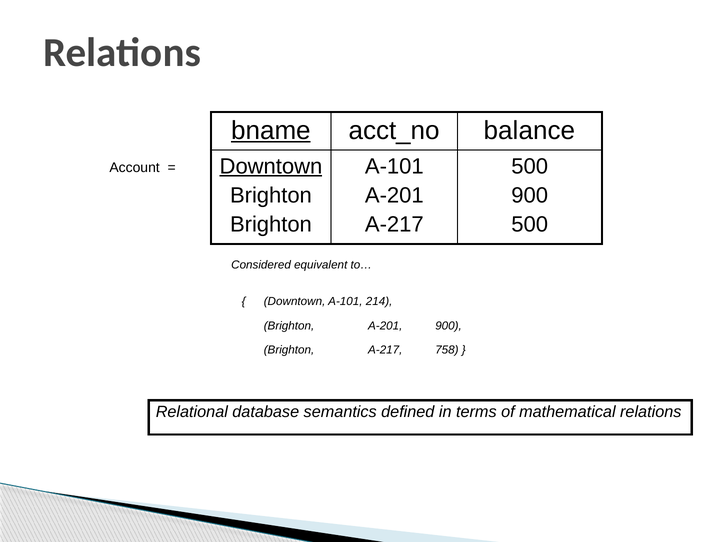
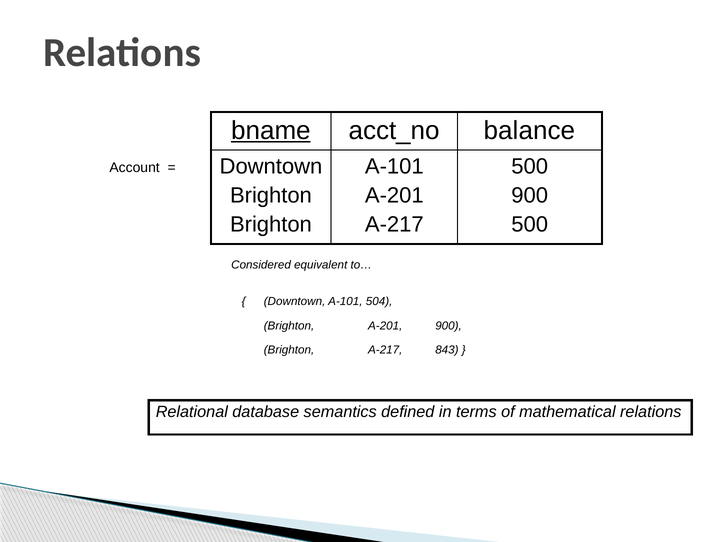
Downtown underline: present -> none (271, 166)
214: 214 -> 504 (379, 301)
758: 758 -> 843 (447, 349)
